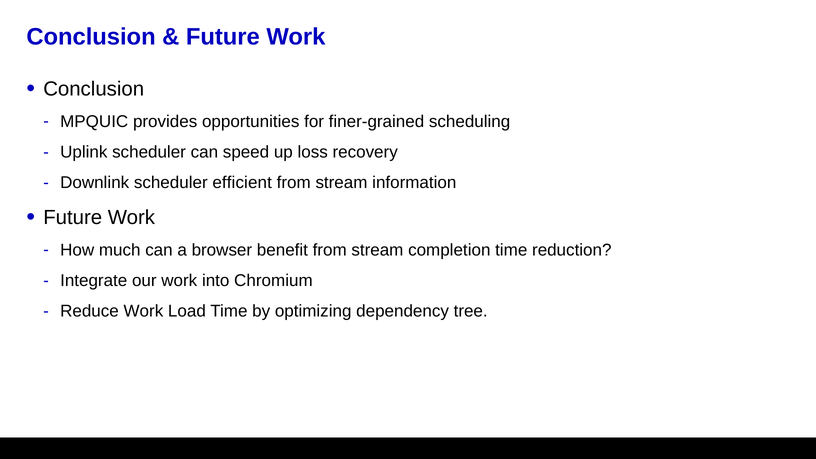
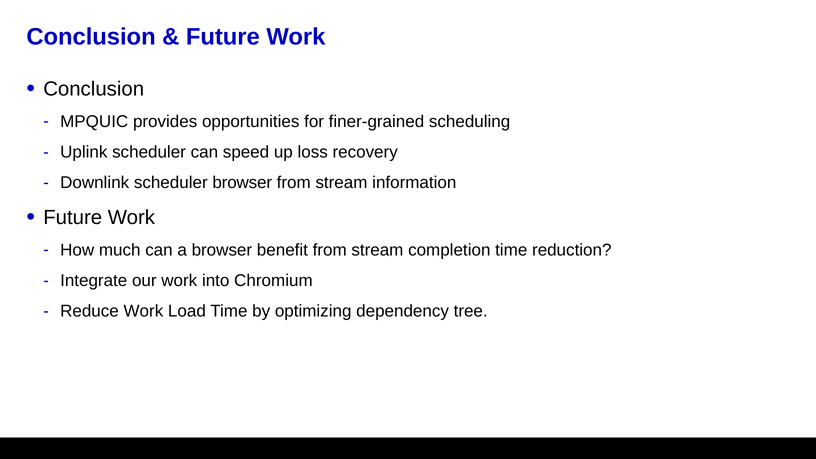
scheduler efficient: efficient -> browser (242, 183)
